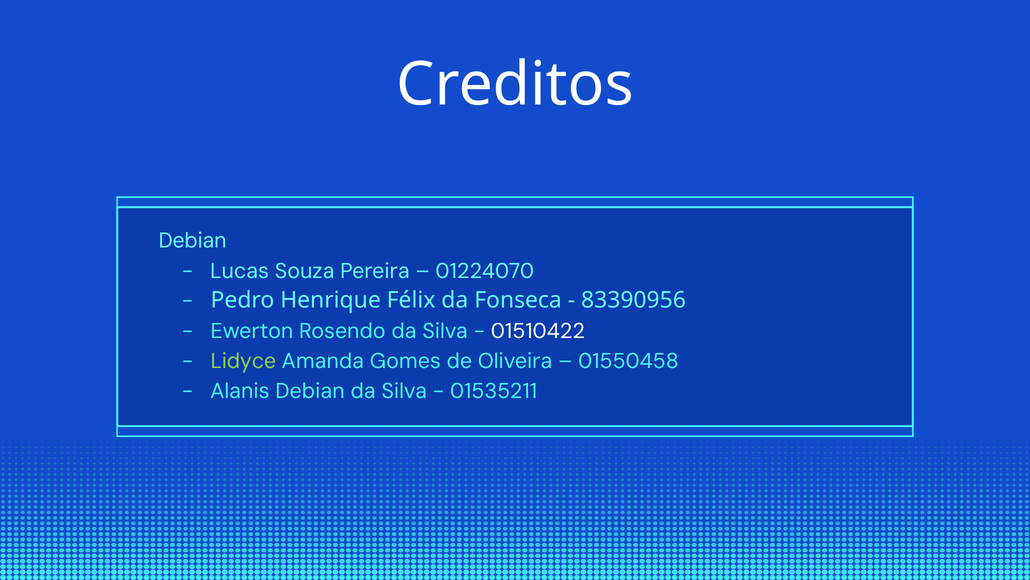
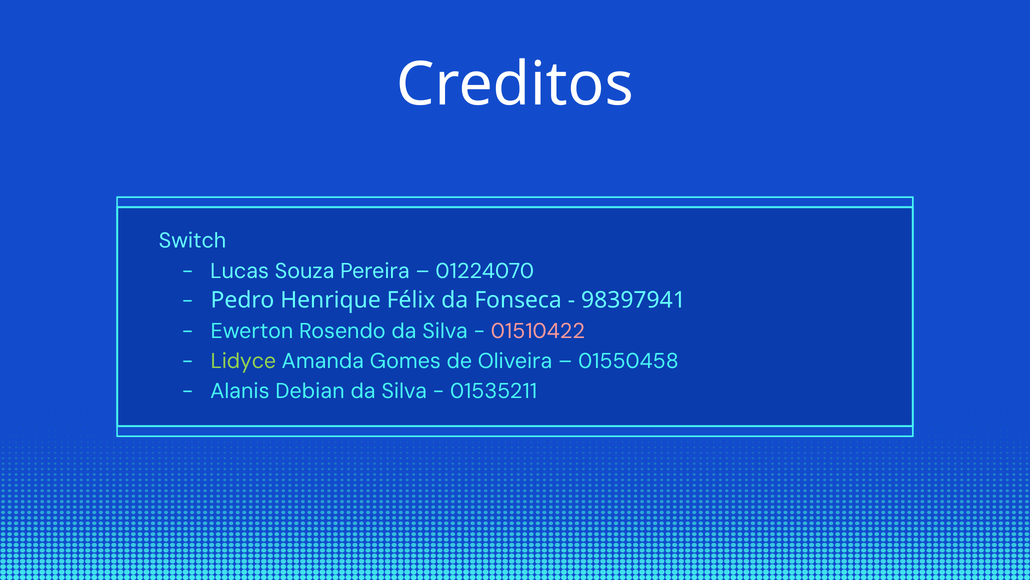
Debian: Debian -> Switch (193, 241)
83390956: 83390956 -> 98397941 (633, 300)
01510422 colour: white -> pink (538, 331)
